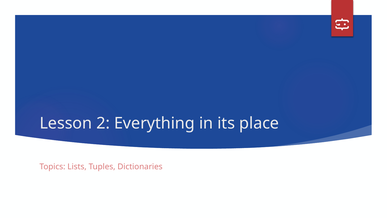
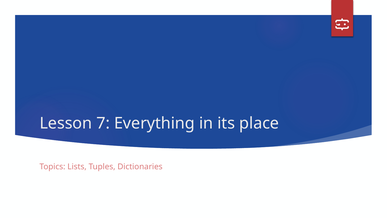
2: 2 -> 7 (103, 123)
